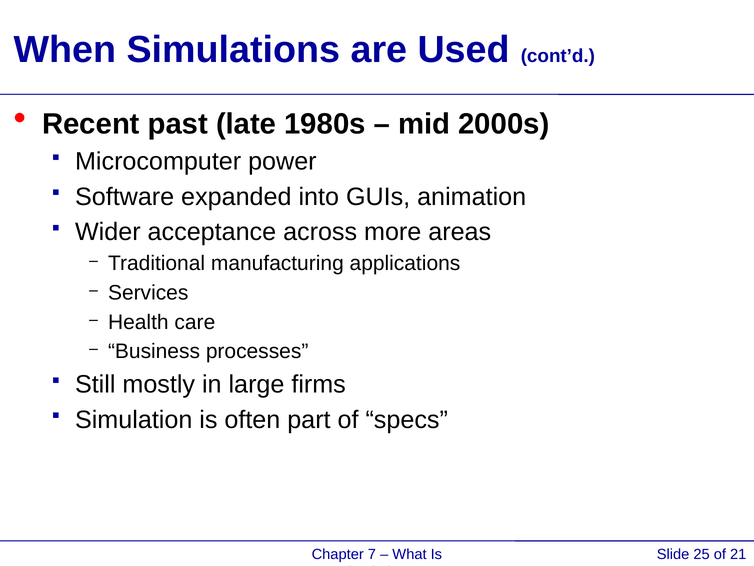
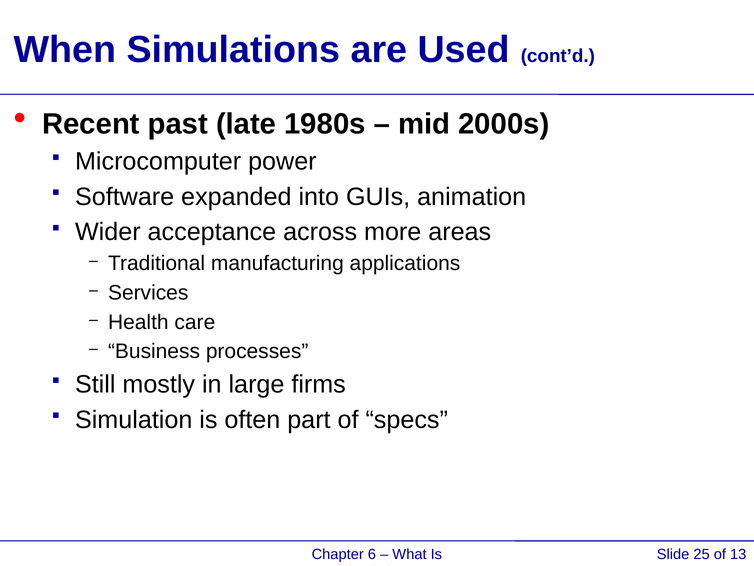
7: 7 -> 6 (372, 554)
21: 21 -> 13 (738, 554)
